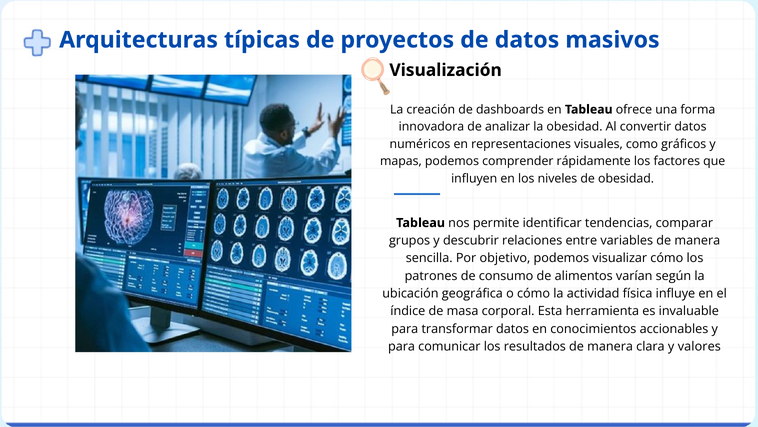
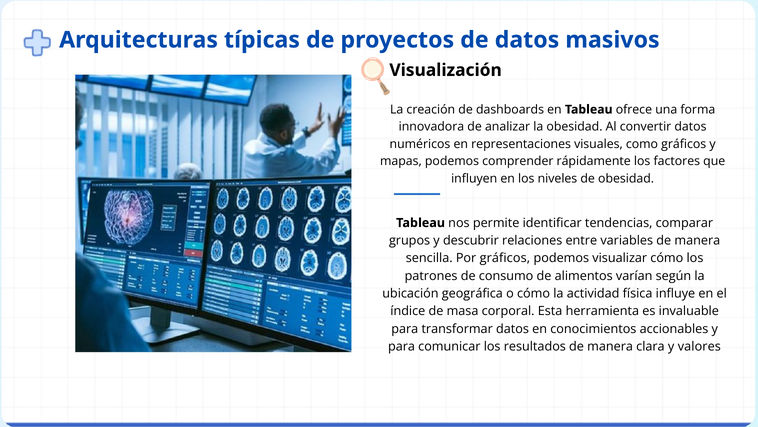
Por objetivo: objetivo -> gráficos (505, 258)
